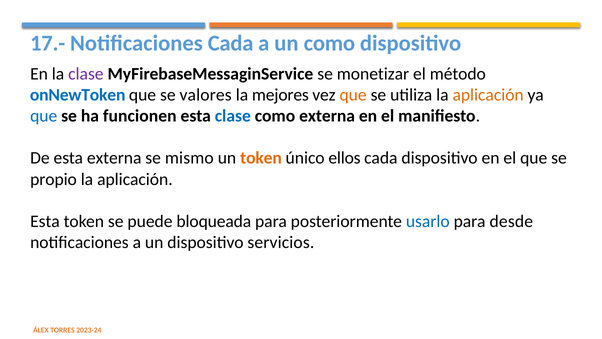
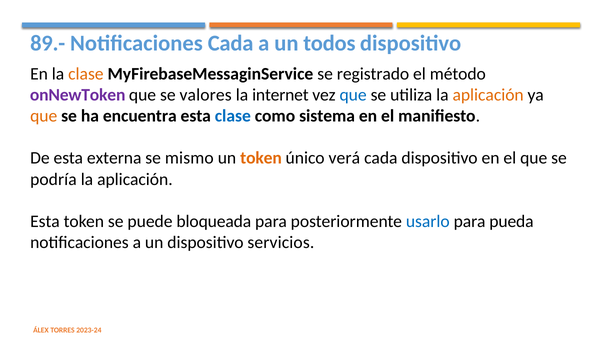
17.-: 17.- -> 89.- (48, 43)
un como: como -> todos (329, 43)
clase colour: purple -> orange (86, 74)
monetizar: monetizar -> registrado (373, 74)
onNewToken colour: blue -> purple (78, 95)
mejores: mejores -> internet (280, 95)
que colour: orange -> blue (353, 95)
que colour: blue -> orange (44, 116)
funcionen: funcionen -> encuentra (140, 116)
como externa: externa -> sistema (327, 116)
ellos: ellos -> verá (344, 158)
propio: propio -> podría (53, 179)
desde: desde -> pueda (511, 221)
